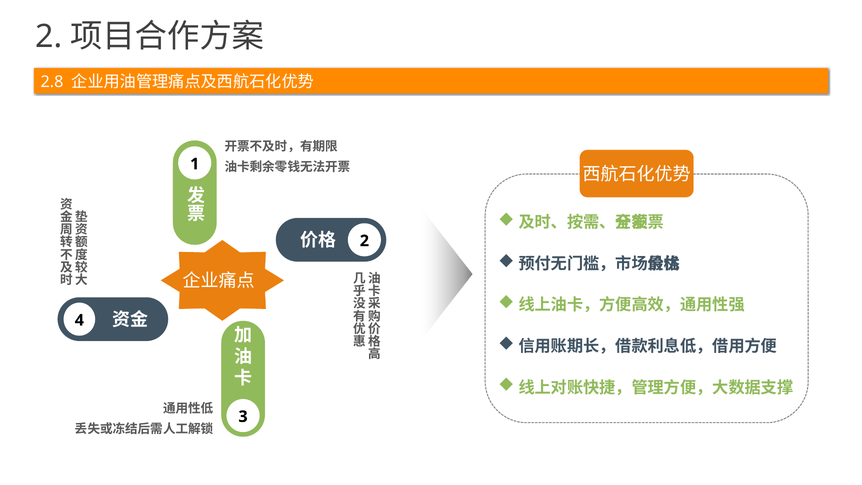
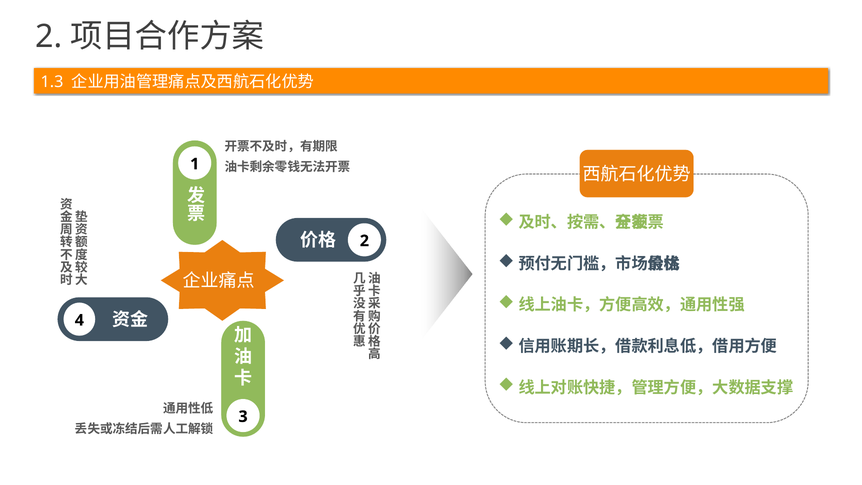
2.8: 2.8 -> 1.3 (52, 82)
